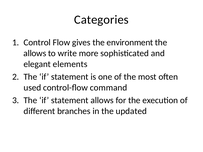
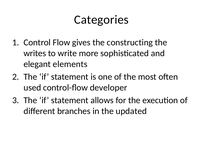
environment: environment -> constructing (130, 43)
allows: allows -> writes (35, 53)
command: command -> developer (109, 88)
